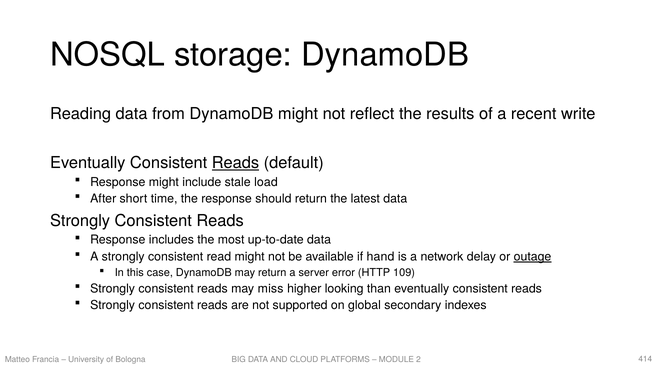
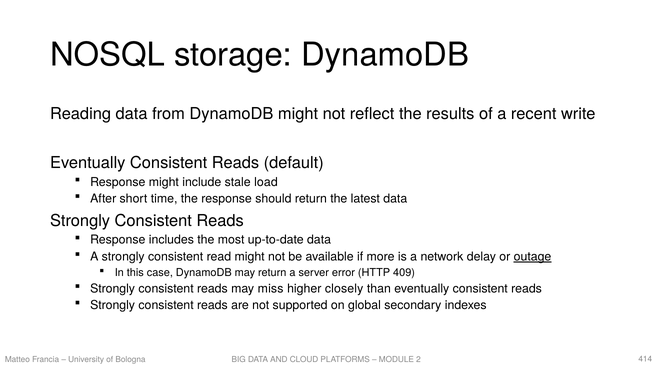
Reads underline: present -> none (235, 163)
hand: hand -> more (381, 257)
109: 109 -> 409 (404, 273)
looking: looking -> closely (344, 289)
